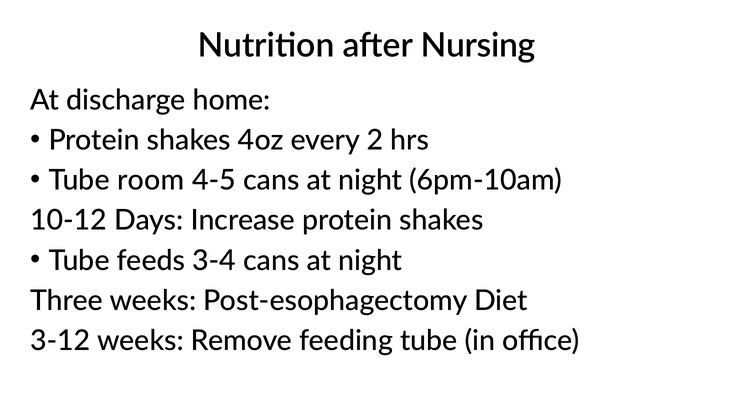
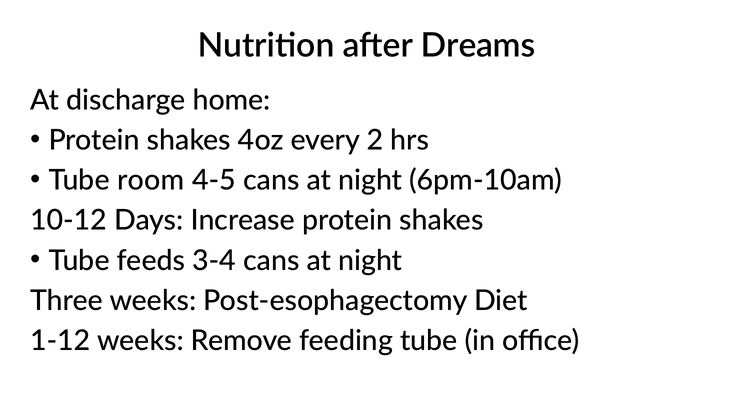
Nursing: Nursing -> Dreams (478, 46)
3-12: 3-12 -> 1-12 (60, 340)
